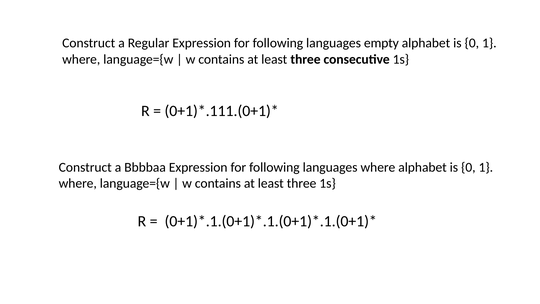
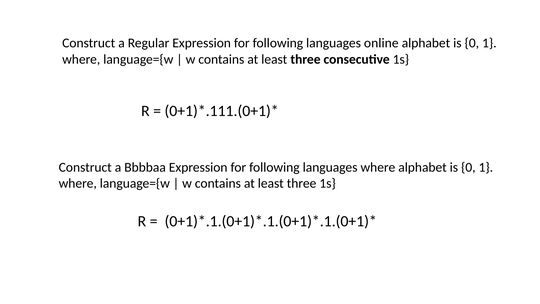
empty: empty -> online (381, 43)
